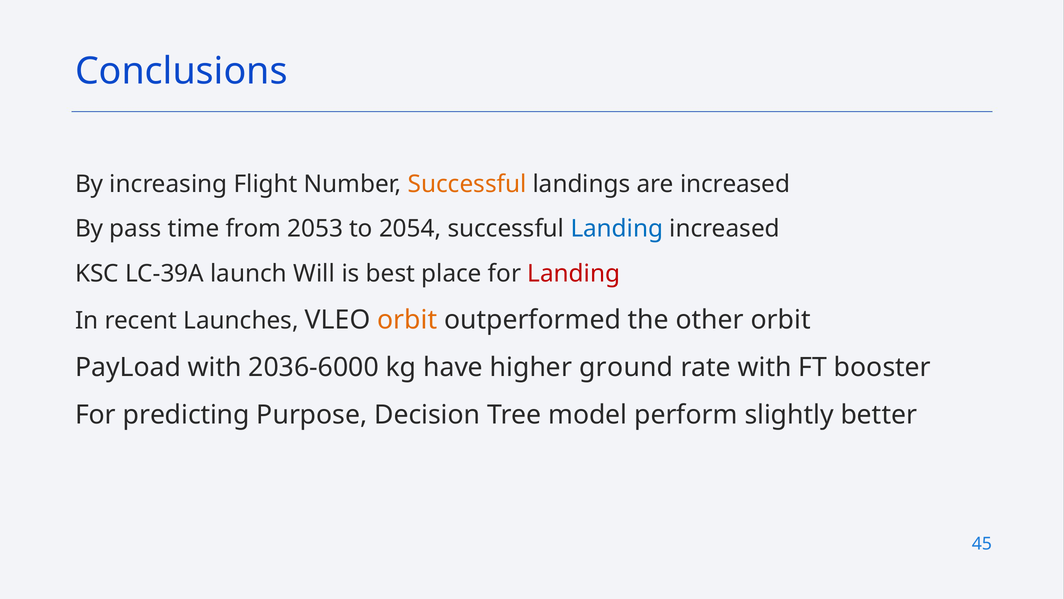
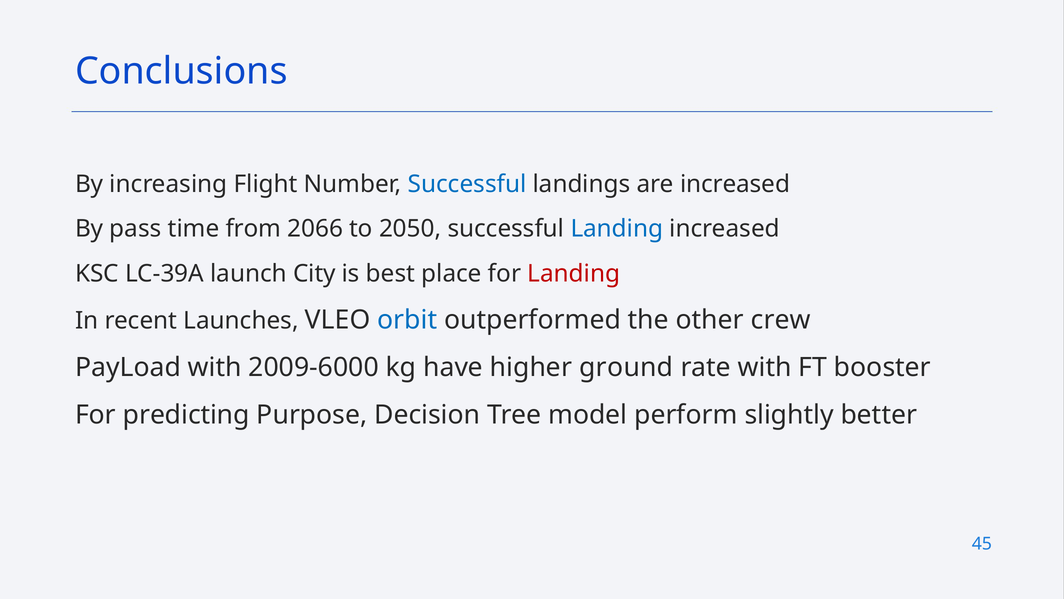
Successful colour: orange -> blue (467, 184)
2053: 2053 -> 2066 (315, 229)
2054: 2054 -> 2050 (410, 229)
Will: Will -> City (314, 273)
orbit colour: orange -> blue (407, 320)
other orbit: orbit -> crew (781, 320)
2036-6000: 2036-6000 -> 2009-6000 (314, 367)
